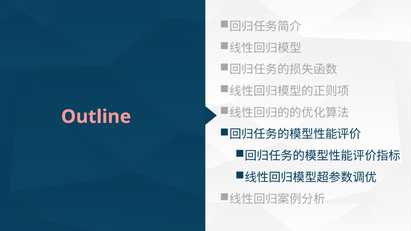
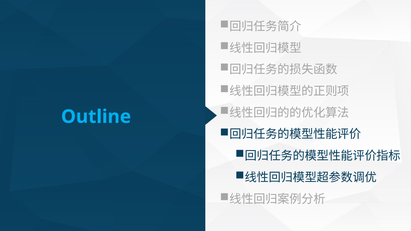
Outline colour: pink -> light blue (96, 117)
